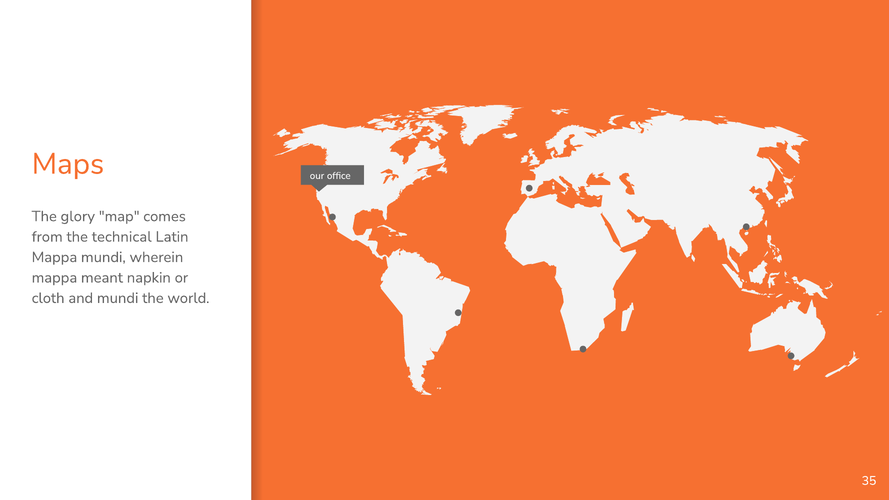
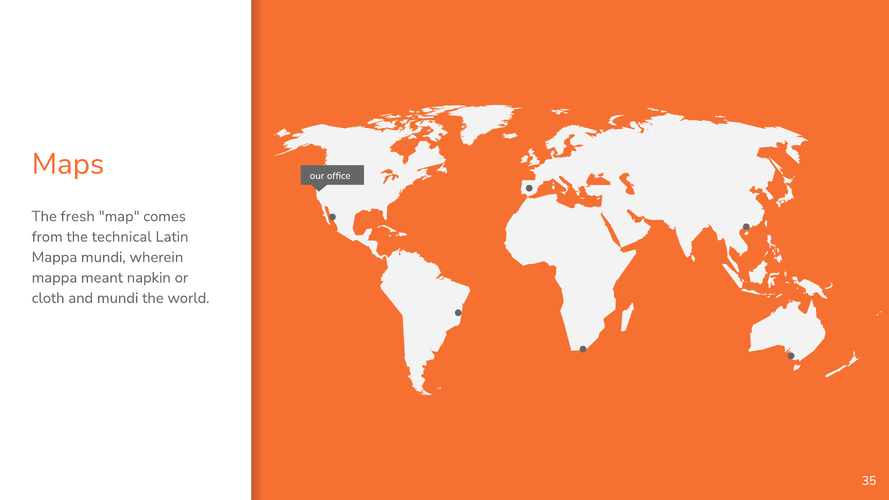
glory: glory -> fresh (78, 216)
